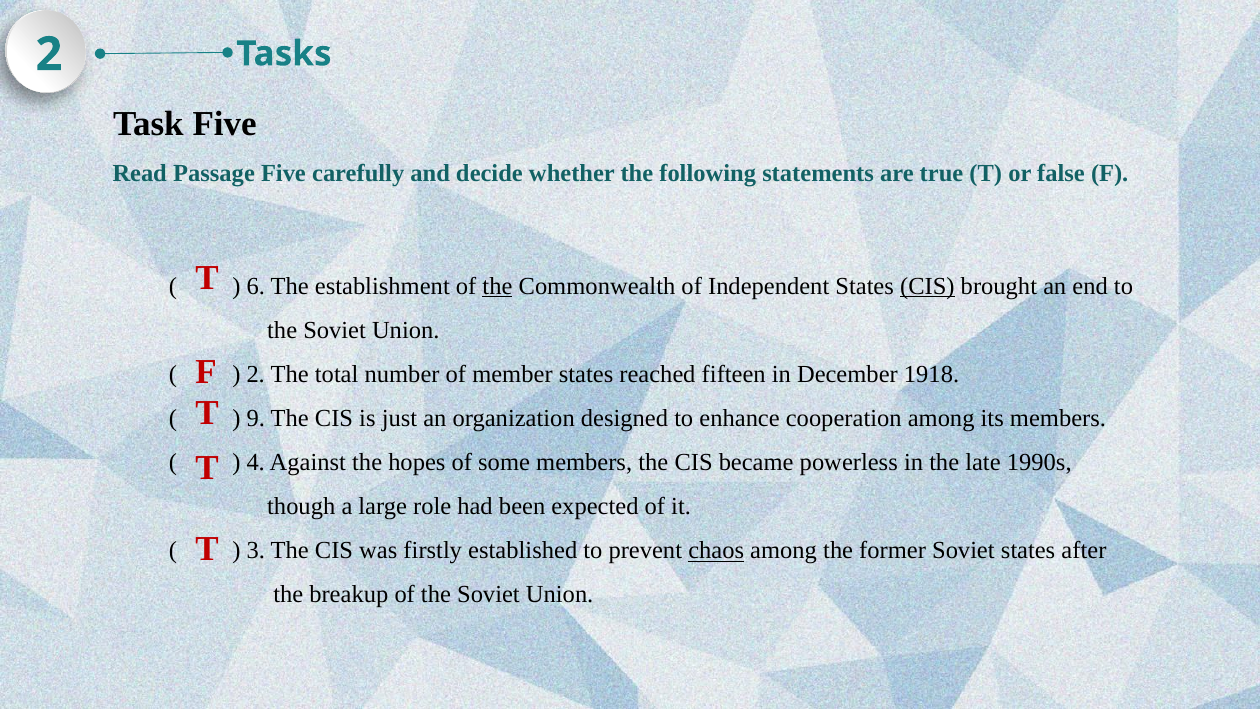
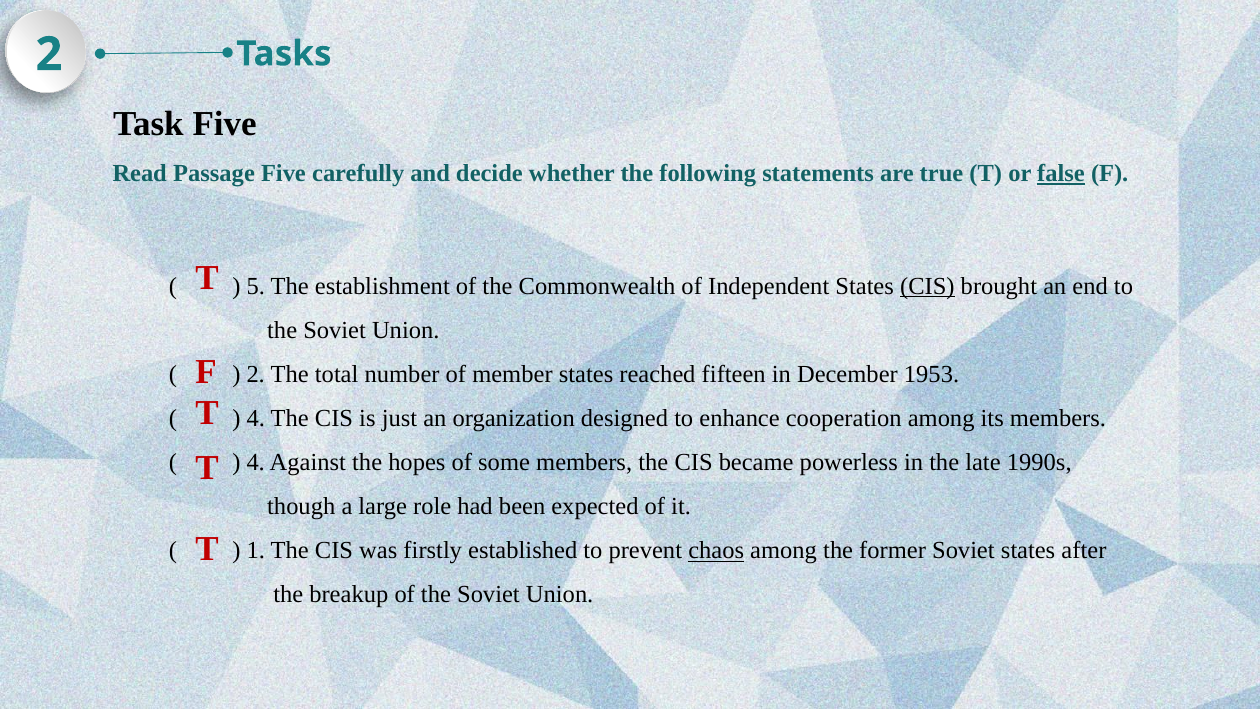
false underline: none -> present (1061, 173)
6: 6 -> 5 (256, 286)
the underline: present -> none (497, 286)
1918: 1918 -> 1953 (932, 374)
9: 9 -> 4 (256, 418)
3: 3 -> 1 (256, 551)
